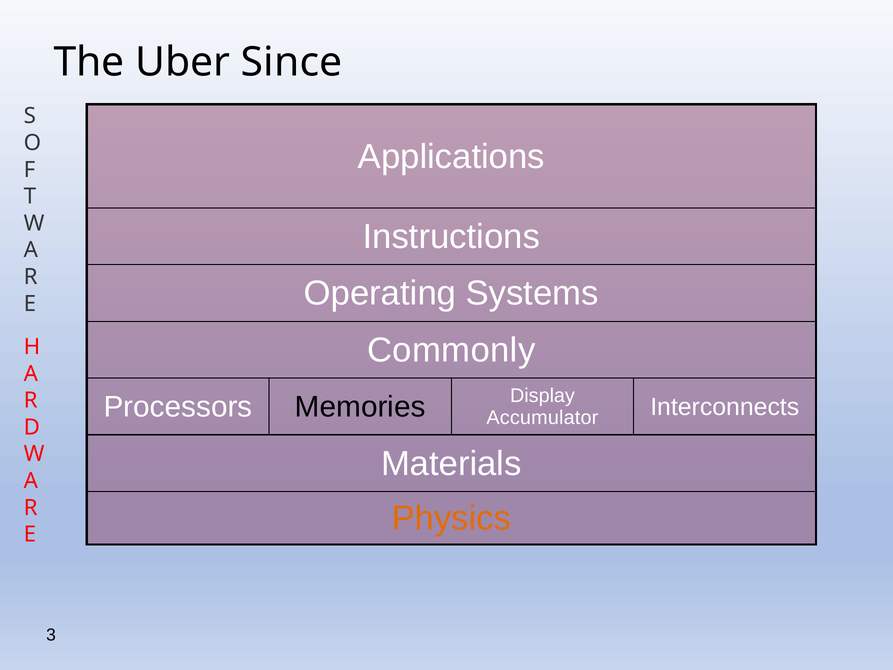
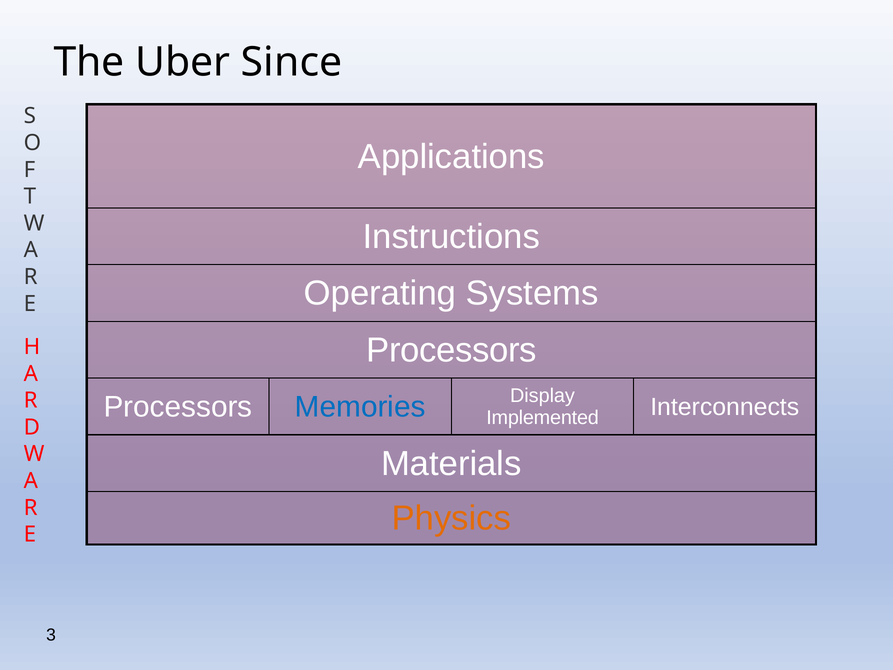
Commonly: Commonly -> Processors (452, 350)
Memories colour: black -> blue (360, 407)
Accumulator: Accumulator -> Implemented (543, 418)
